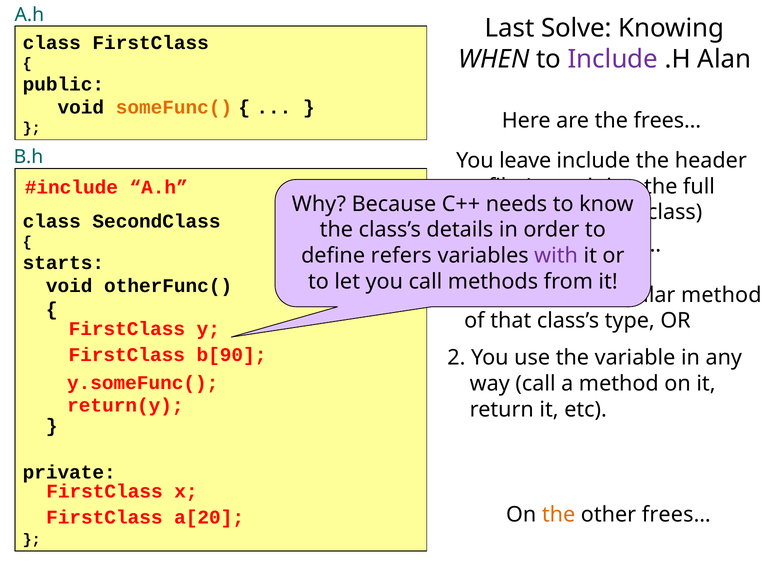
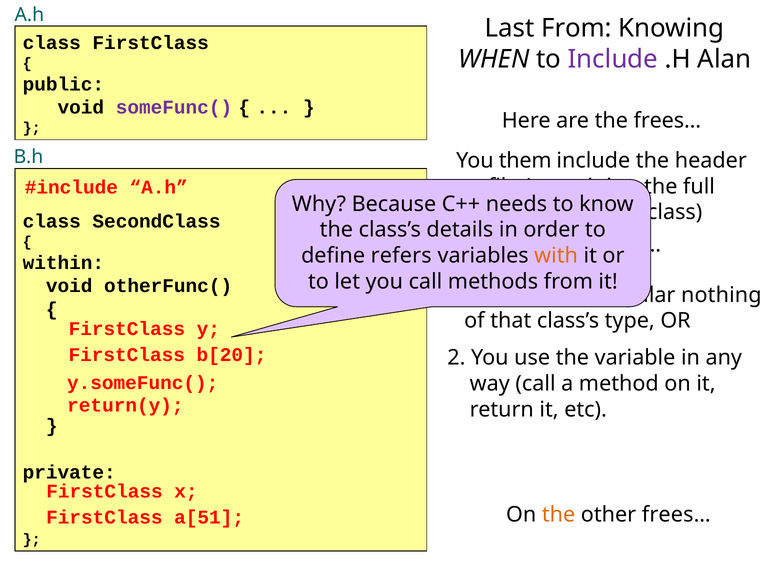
Last Solve: Solve -> From (577, 28)
someFunc( colour: orange -> purple (174, 108)
leave: leave -> them (525, 161)
with colour: purple -> orange (556, 256)
starts: starts -> within (63, 263)
method: method -> nothing (721, 295)
b[90: b[90 -> b[20 (231, 355)
a[20: a[20 -> a[51 (209, 517)
